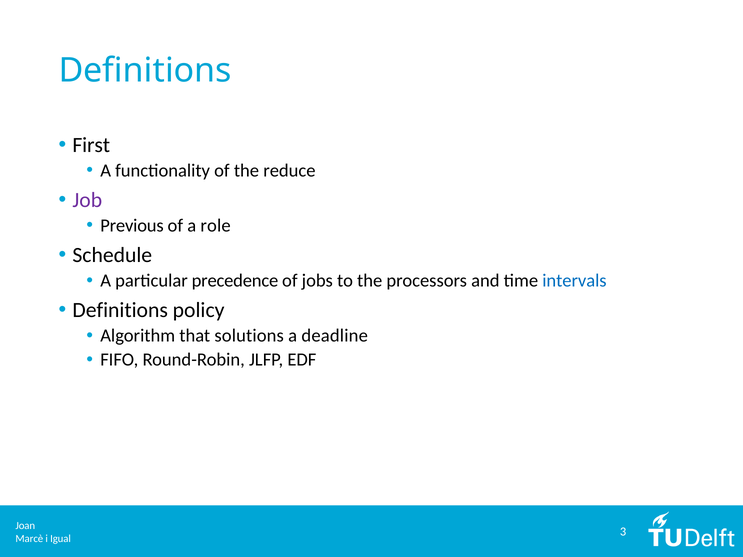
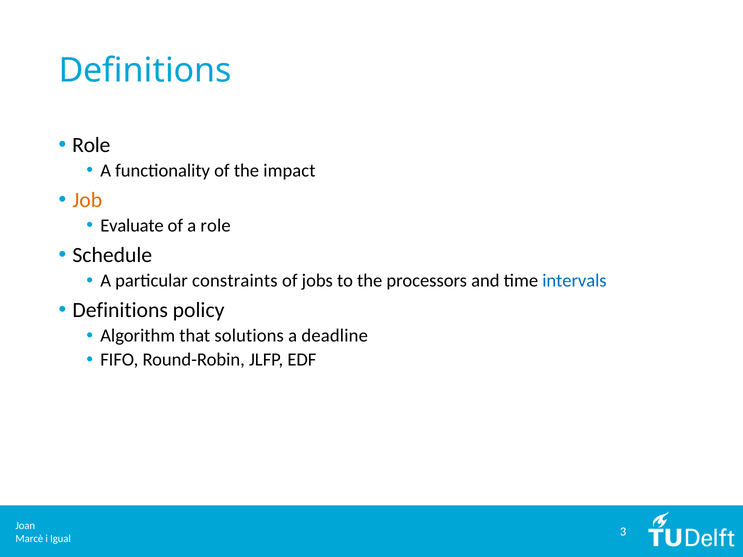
First: First -> Role (91, 145)
reduce: reduce -> impact (289, 171)
Job colour: purple -> orange (87, 200)
Previous: Previous -> Evaluate (132, 226)
precedence: precedence -> constraints (235, 281)
